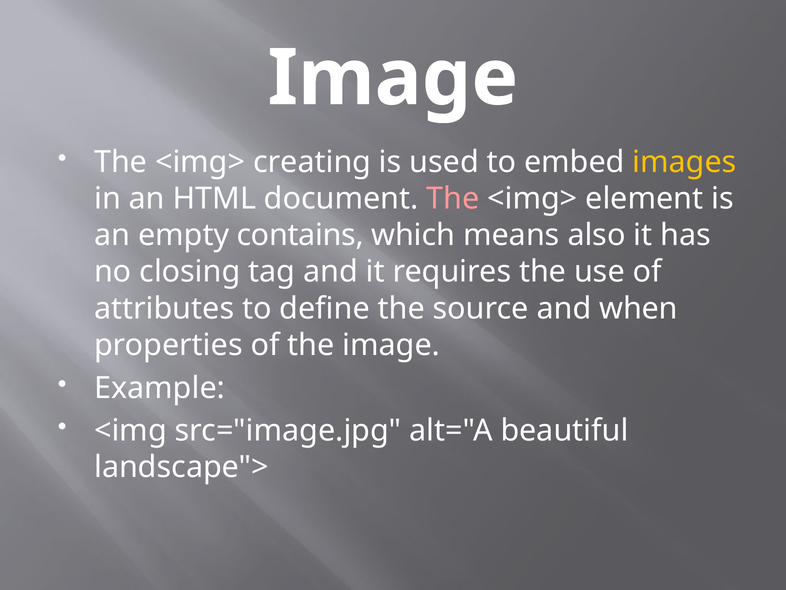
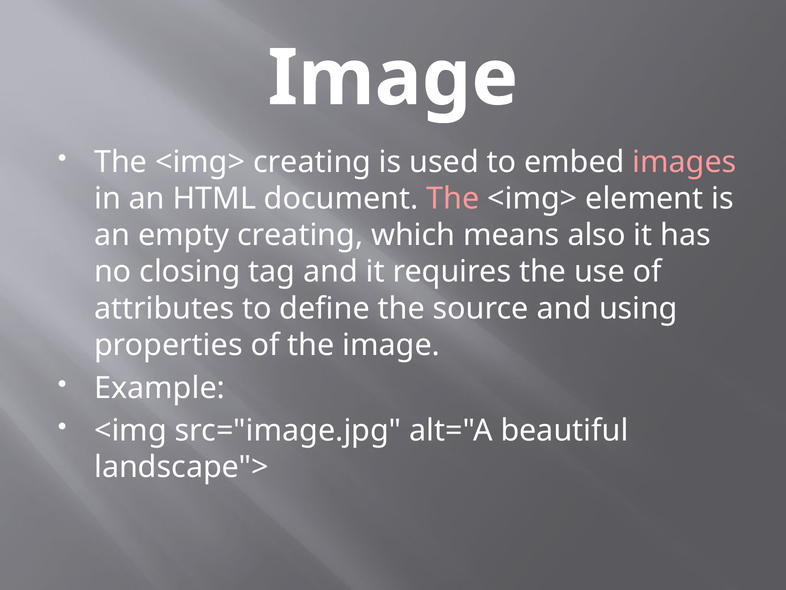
images colour: yellow -> pink (685, 162)
empty contains: contains -> creating (300, 235)
when: when -> using (638, 308)
